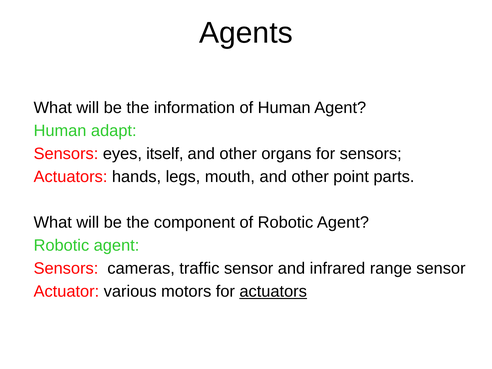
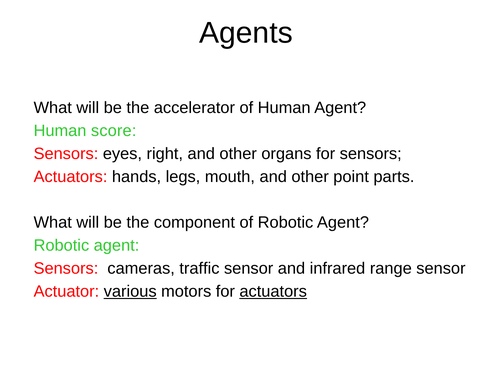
information: information -> accelerator (194, 108)
adapt: adapt -> score (114, 131)
itself: itself -> right (165, 154)
various underline: none -> present (130, 291)
